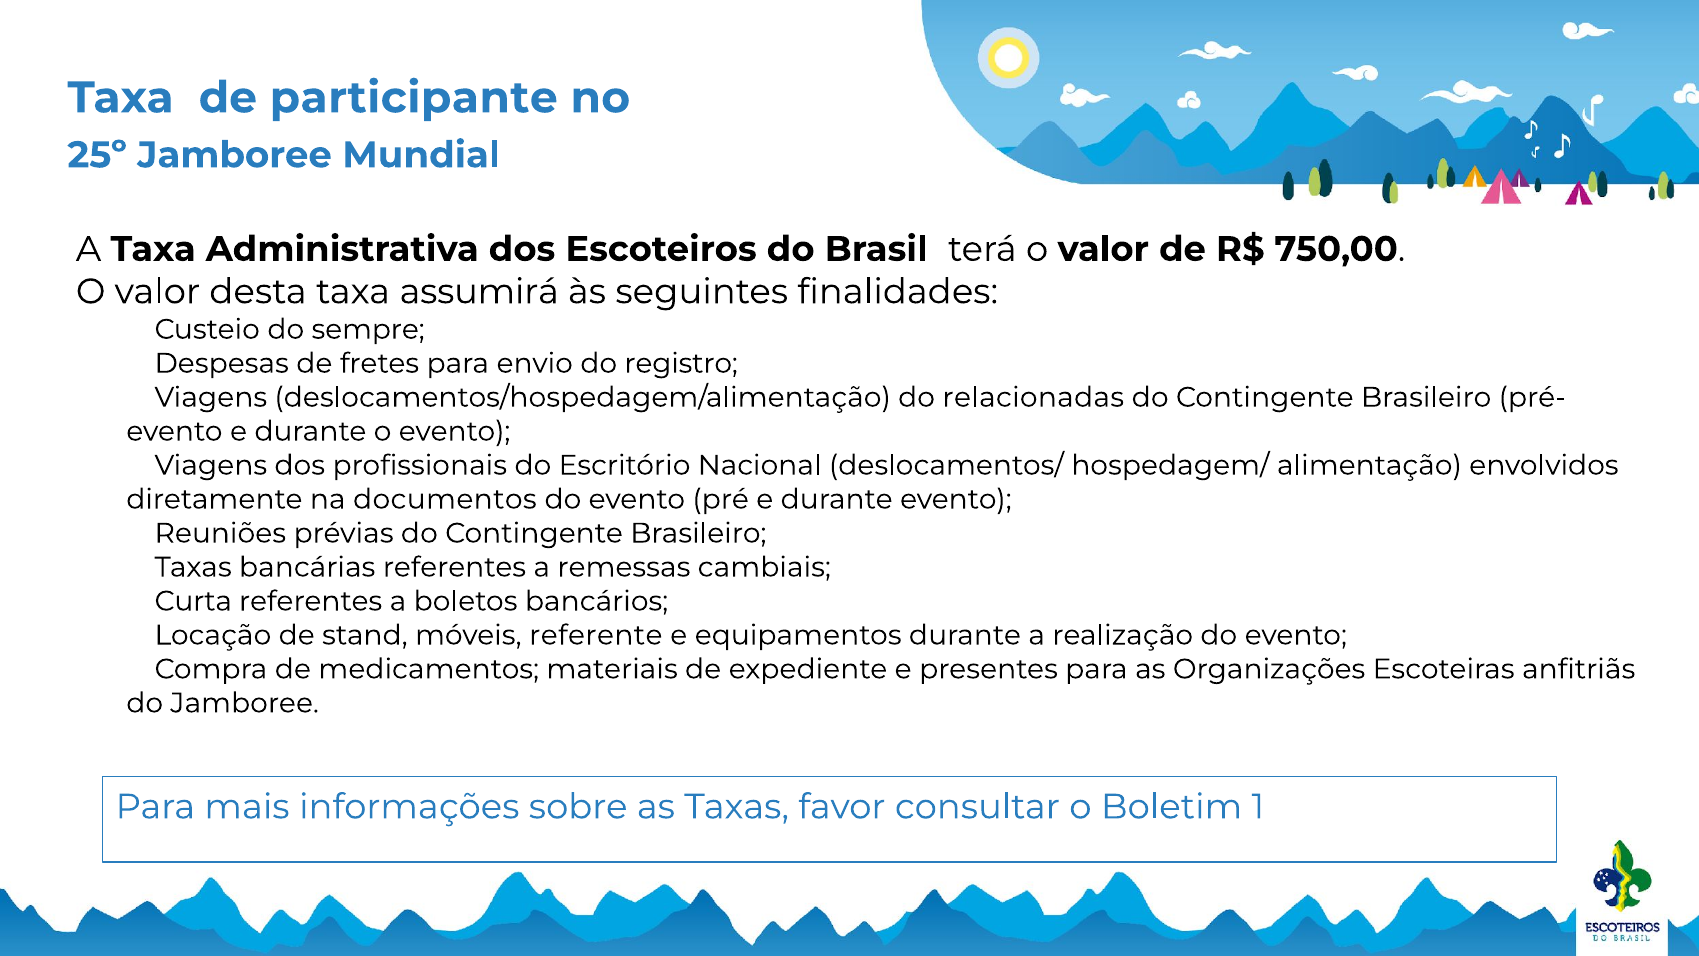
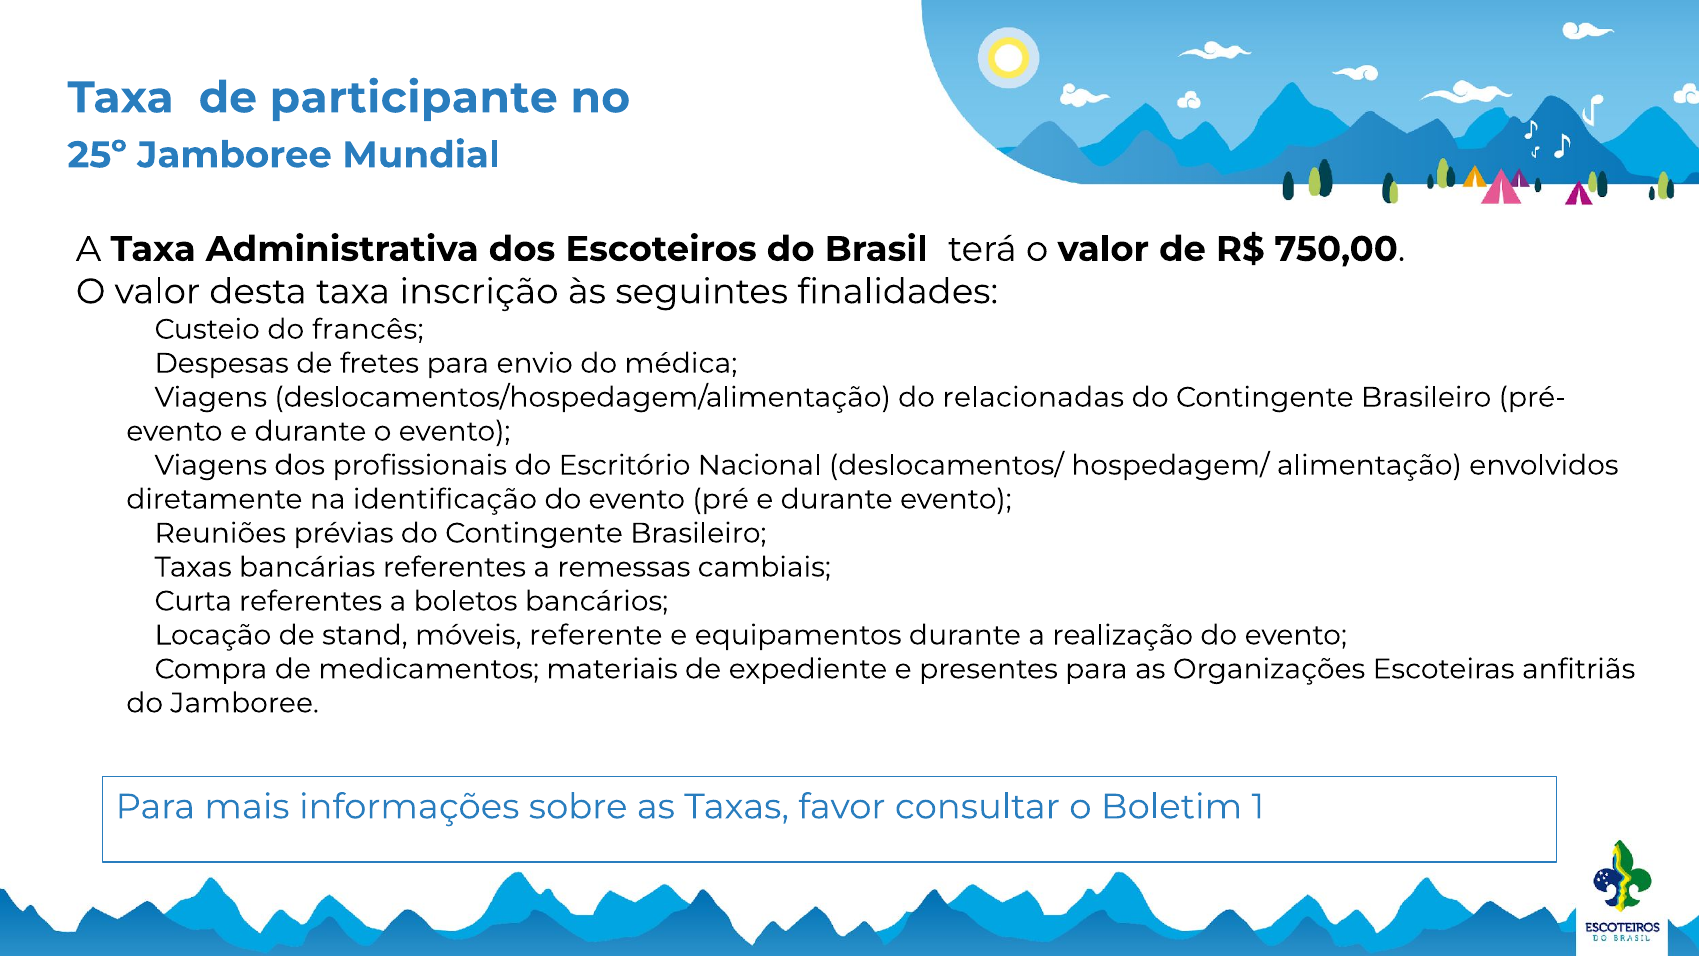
assumirá: assumirá -> inscrição (479, 292)
sempre: sempre -> francês (368, 329)
registro: registro -> médica (681, 363)
documentos: documentos -> identificação (445, 499)
